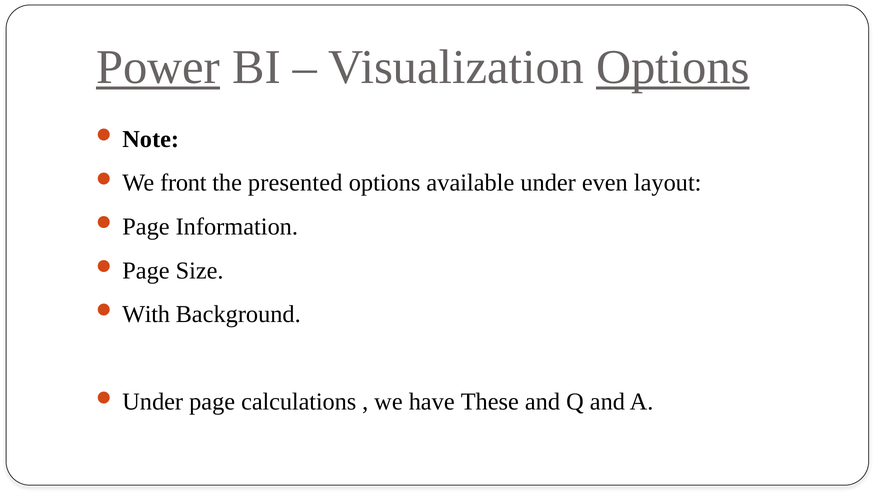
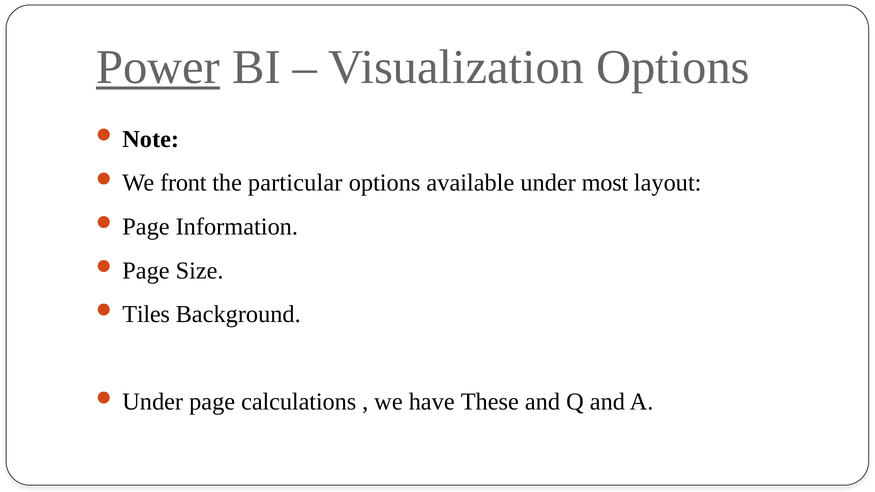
Options underline: present -> none (673, 67)
presented: presented -> particular (295, 183)
even: even -> most (605, 183)
With: With -> Tiles (146, 314)
